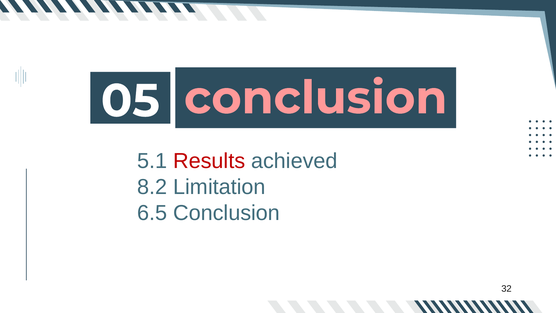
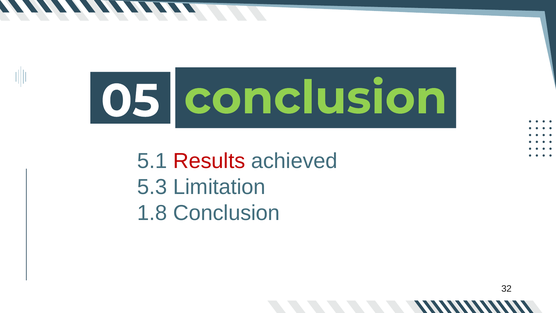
conclusion colour: pink -> light green (316, 98)
8.2: 8.2 -> 5.3 (152, 187)
6.5: 6.5 -> 1.8 (152, 213)
